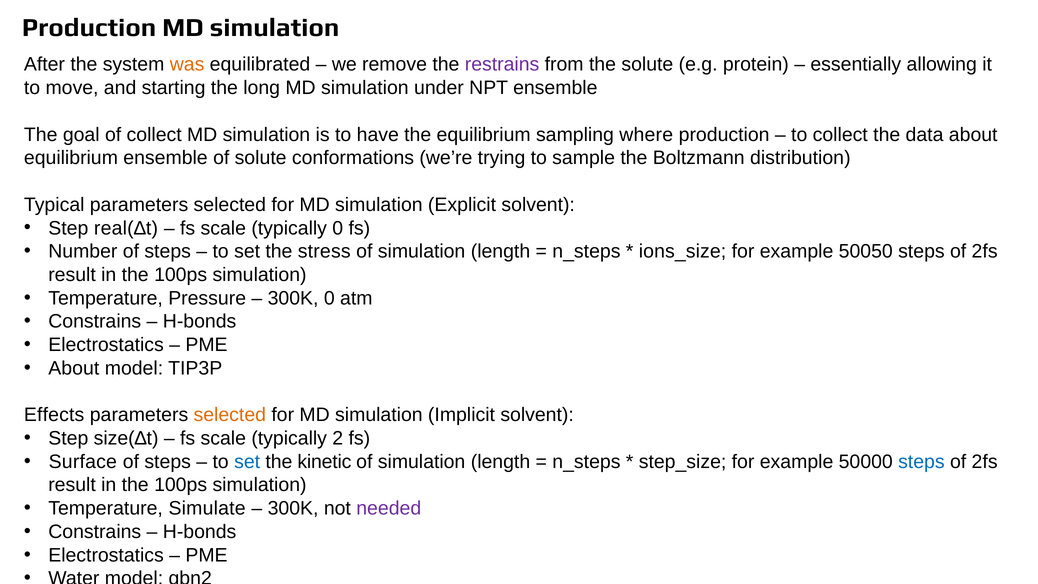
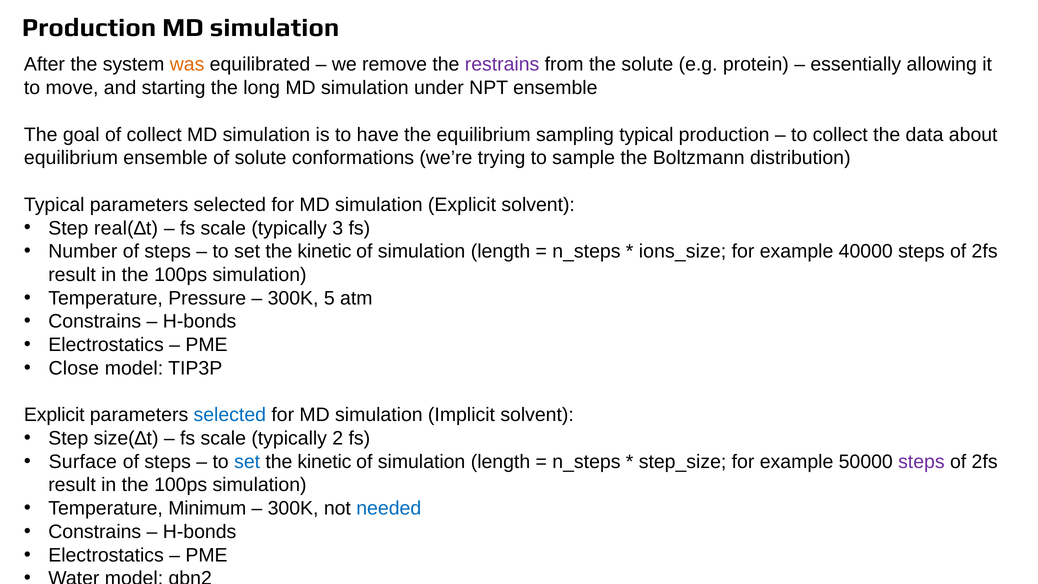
sampling where: where -> typical (646, 135)
typically 0: 0 -> 3 (338, 228)
stress: stress -> kinetic (324, 251)
50050: 50050 -> 40000 (866, 251)
300K 0: 0 -> 5 (329, 298)
About: About -> Close (74, 368)
Effects: Effects -> Explicit (54, 415)
selected colour: orange -> blue (230, 415)
steps colour: blue -> purple (921, 462)
Simulate: Simulate -> Minimum (207, 508)
needed colour: purple -> blue (389, 508)
